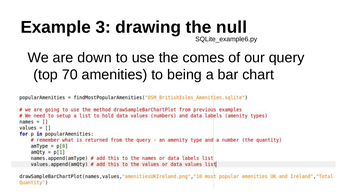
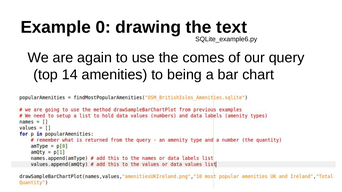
3: 3 -> 0 (103, 27)
null: null -> text (232, 27)
down: down -> again (95, 58)
70: 70 -> 14 (70, 75)
